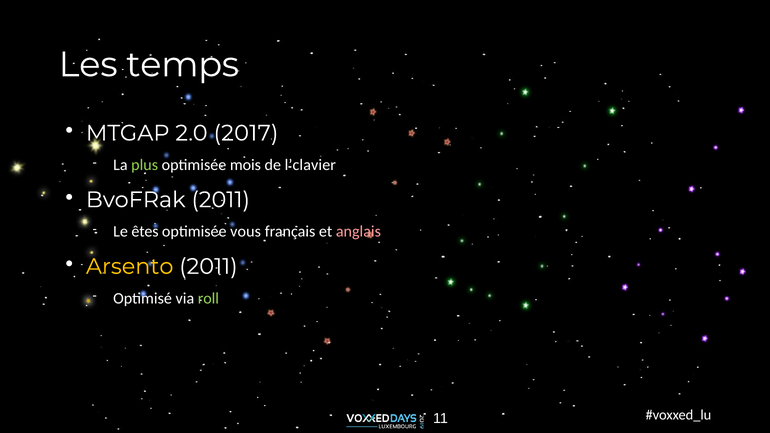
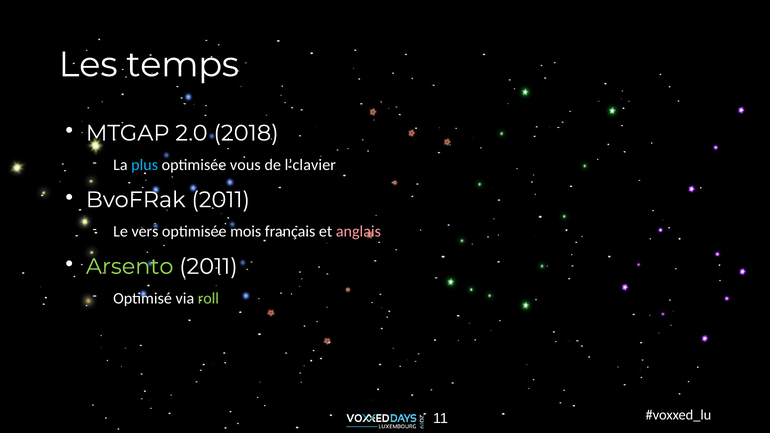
2017: 2017 -> 2018 (246, 133)
plus colour: light green -> light blue (145, 165)
mois: mois -> vous (245, 165)
êtes: êtes -> vers (145, 232)
vous: vous -> mois (246, 232)
Arsento colour: yellow -> light green (130, 267)
